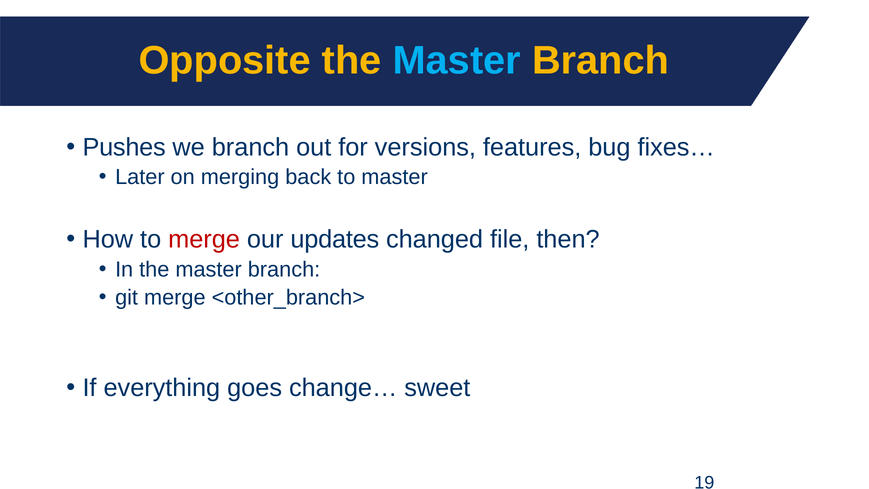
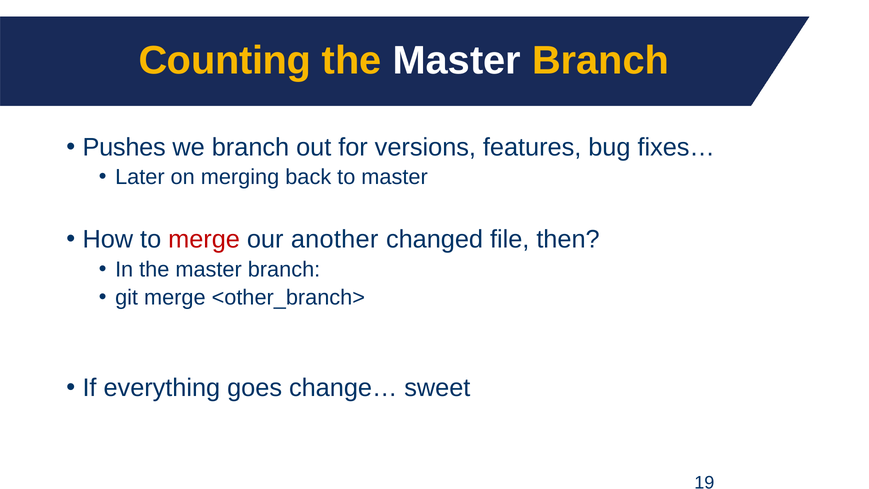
Opposite: Opposite -> Counting (225, 61)
Master colour: light blue -> white (457, 61)
updates: updates -> another (335, 240)
